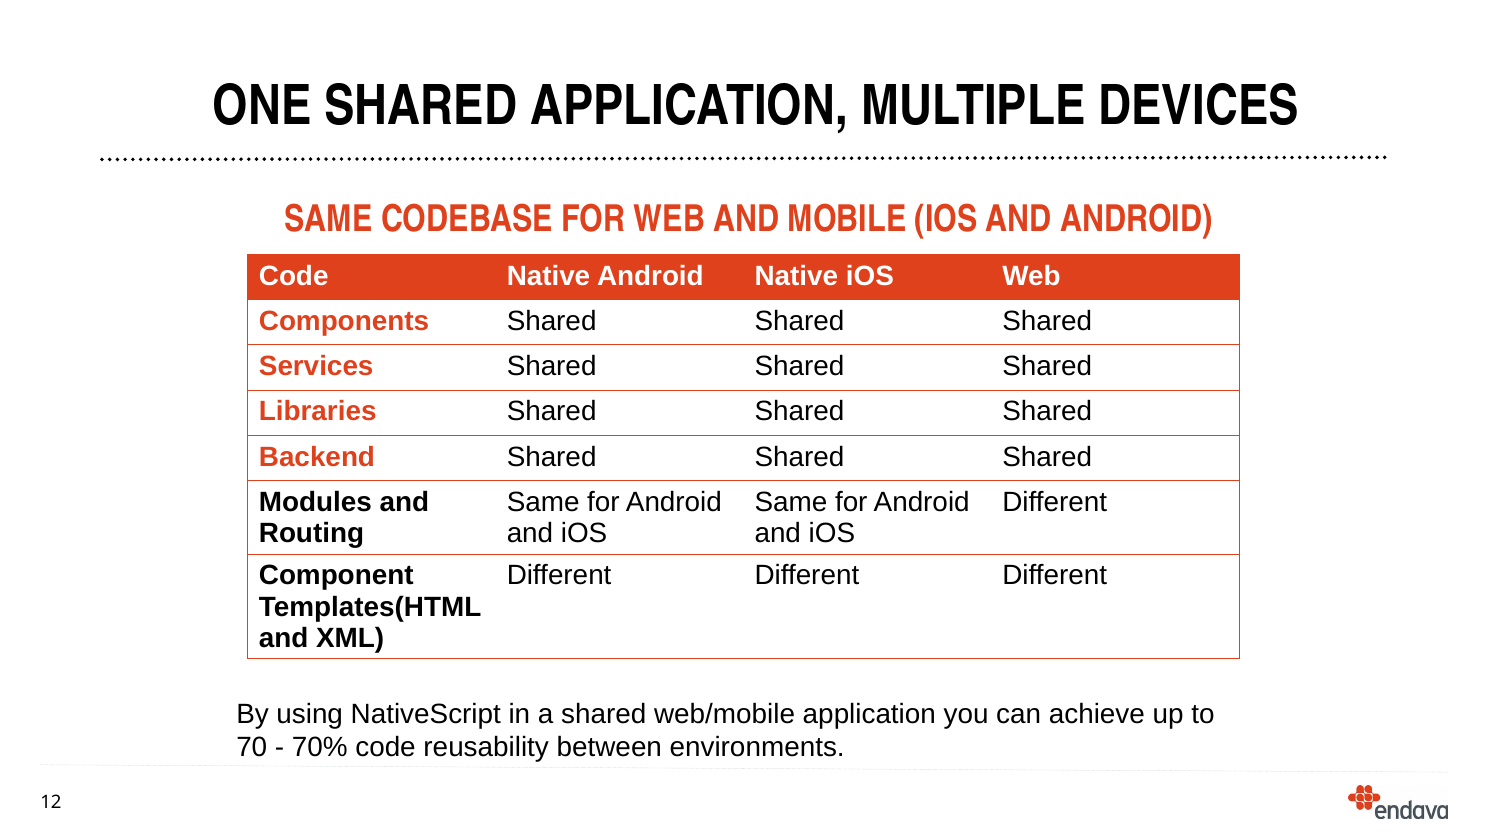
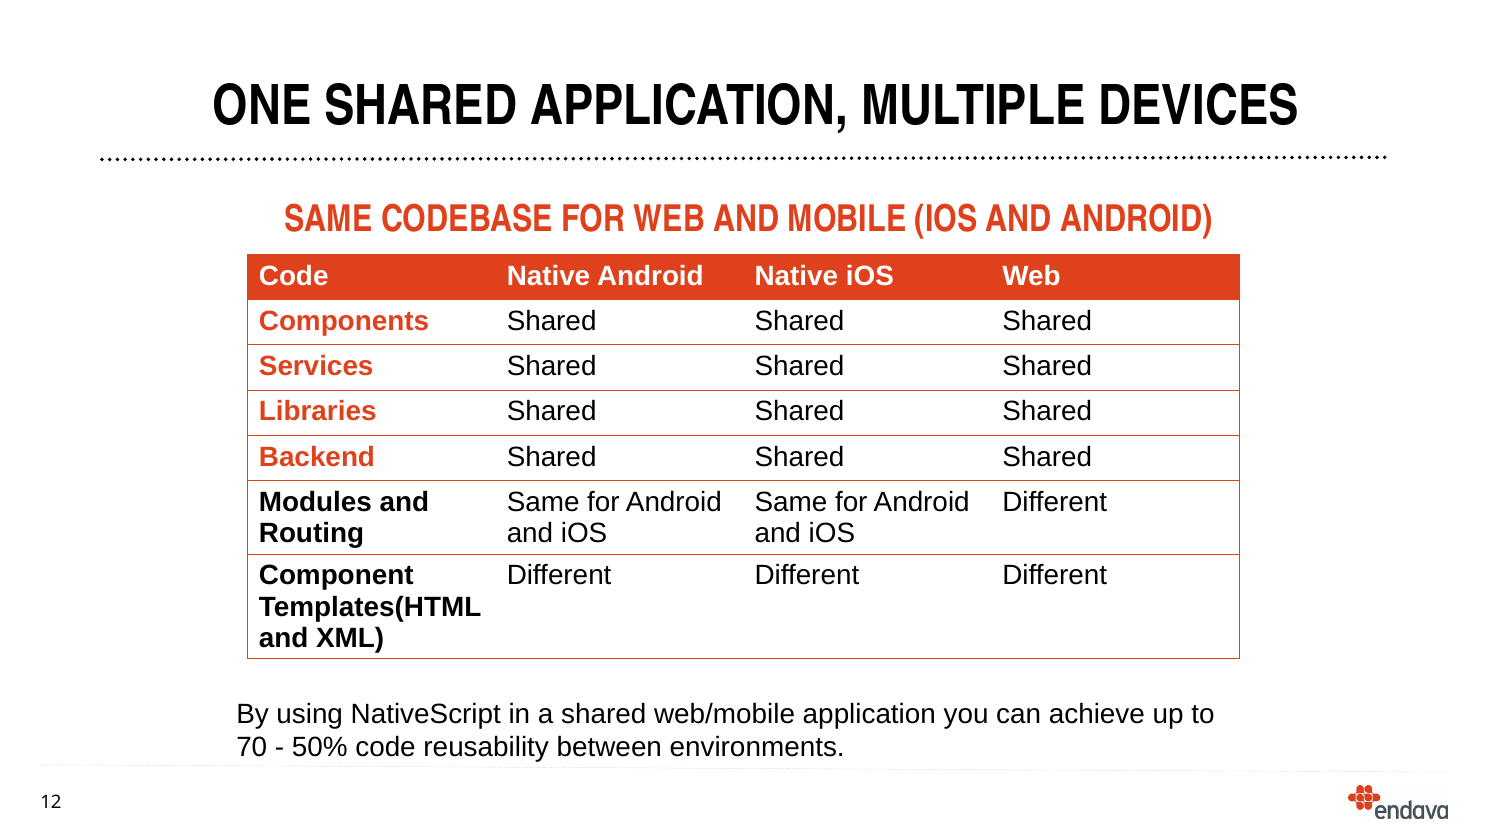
70%: 70% -> 50% (320, 748)
